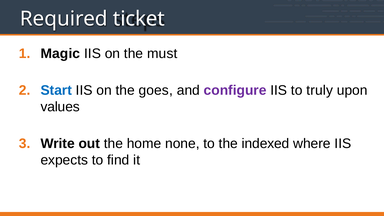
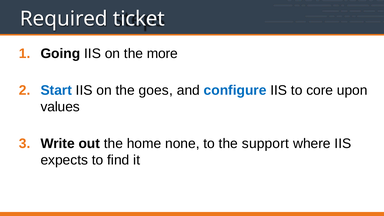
Magic: Magic -> Going (60, 54)
must: must -> more (162, 54)
configure colour: purple -> blue (235, 90)
truly: truly -> core (320, 90)
indexed: indexed -> support (265, 143)
